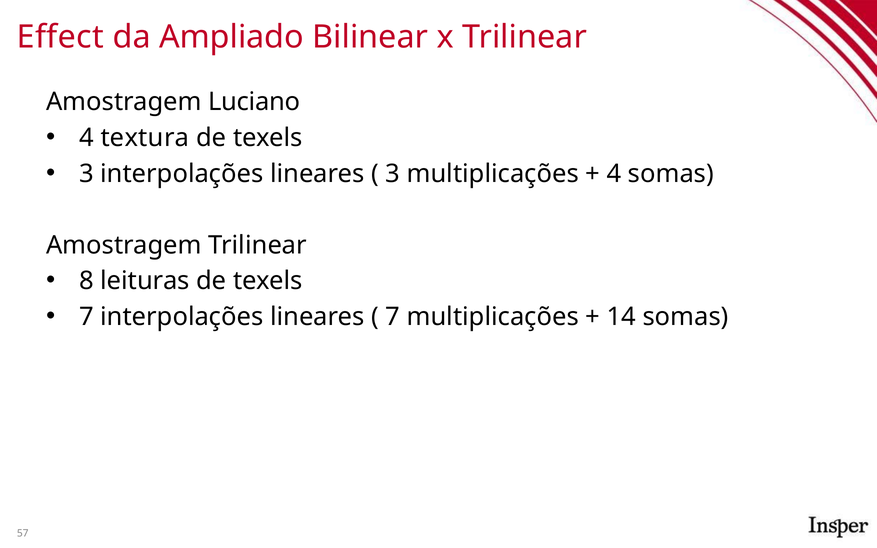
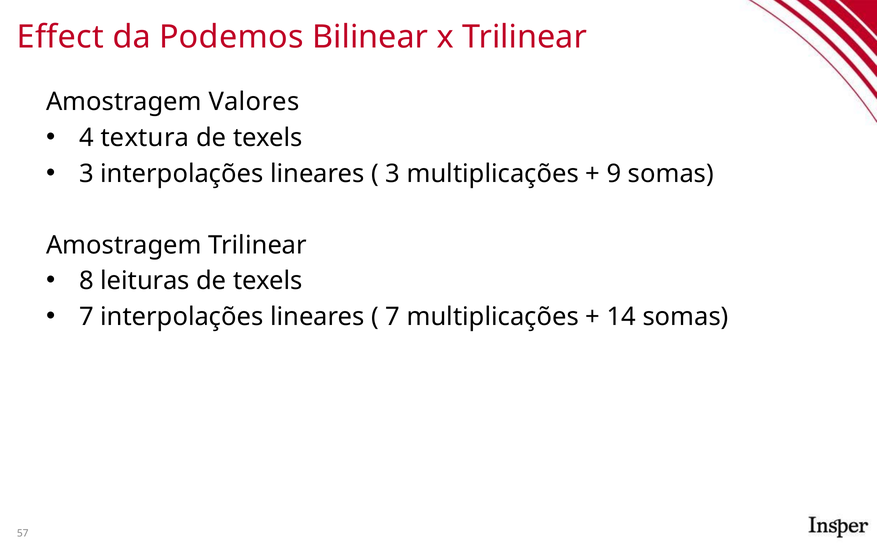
Ampliado: Ampliado -> Podemos (231, 37)
Luciano: Luciano -> Valores (254, 102)
4: 4 -> 9 (614, 174)
